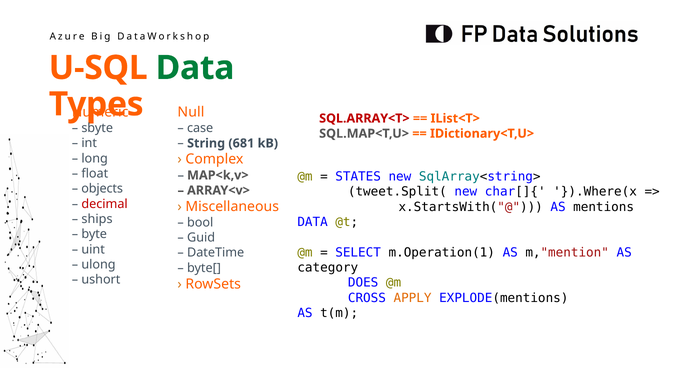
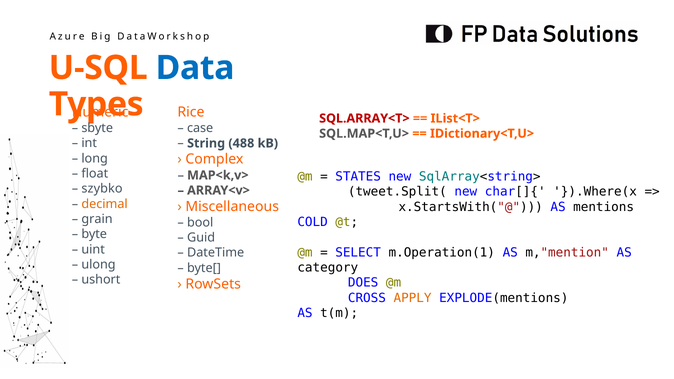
Data colour: green -> blue (195, 68)
Null: Null -> Rice (191, 112)
681: 681 -> 488 (241, 143)
objects: objects -> szybko (102, 189)
decimal colour: red -> orange (105, 204)
ships: ships -> grain (97, 219)
DATA: DATA -> COLD (313, 222)
